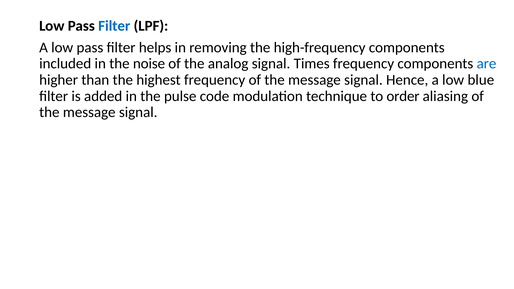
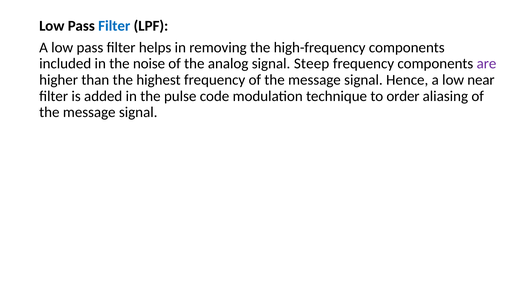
Times: Times -> Steep (312, 64)
are colour: blue -> purple (486, 64)
blue: blue -> near (481, 80)
